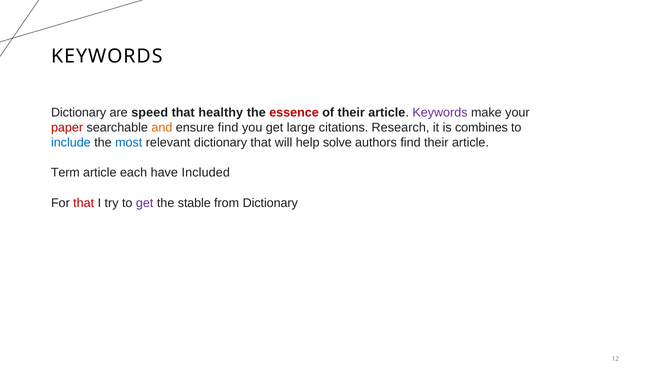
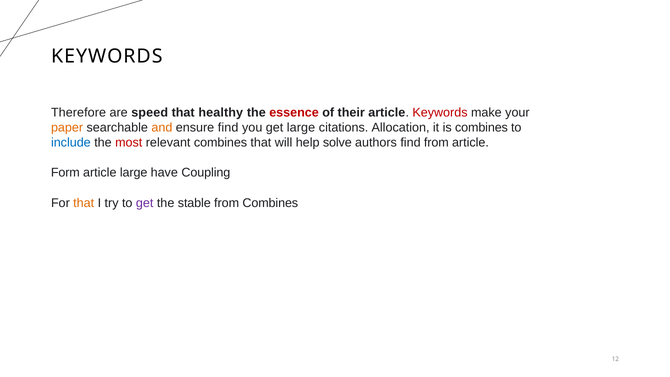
Dictionary: Dictionary -> Therefore (79, 112)
Keywords colour: purple -> red (440, 112)
paper colour: red -> orange (67, 127)
Research: Research -> Allocation (401, 127)
most colour: blue -> red (129, 143)
relevant dictionary: dictionary -> combines (221, 143)
find their: their -> from (436, 143)
Term: Term -> Form (65, 173)
article each: each -> large (134, 173)
Included: Included -> Coupling (206, 173)
that colour: red -> orange (84, 203)
from Dictionary: Dictionary -> Combines (270, 203)
